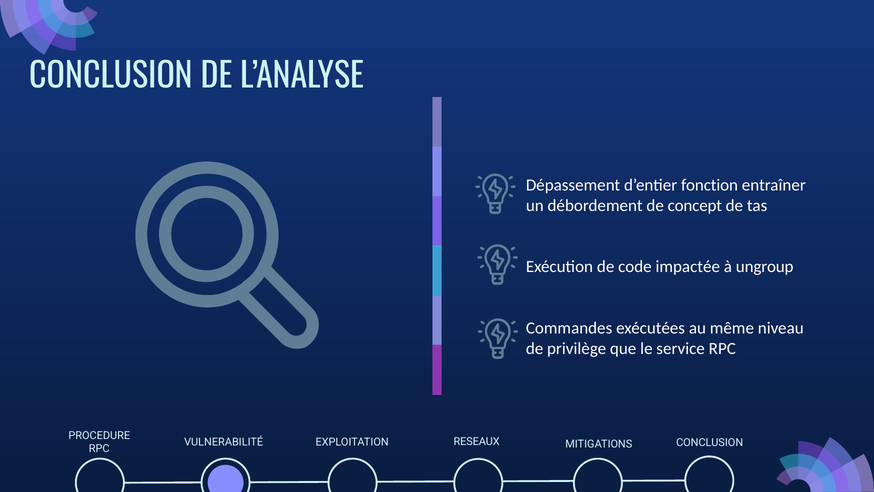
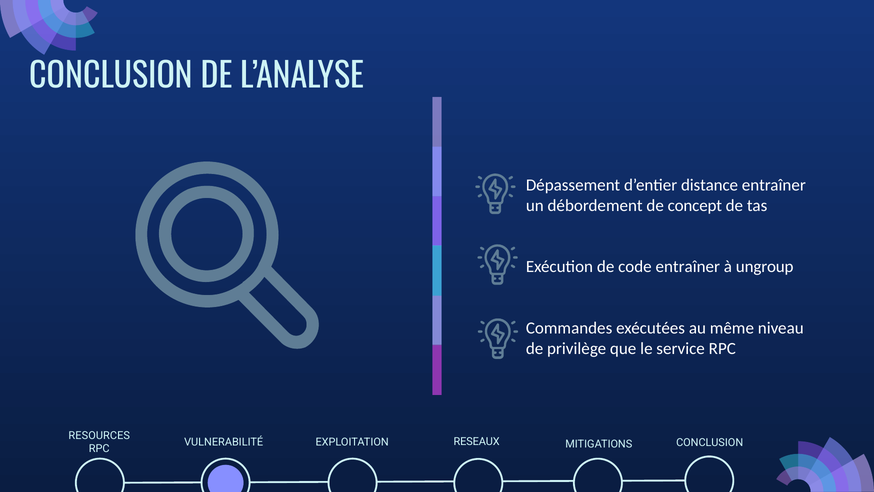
fonction: fonction -> distance (710, 185)
code impactée: impactée -> entraîner (688, 267)
PROCEDURE: PROCEDURE -> RESOURCES (99, 435)
